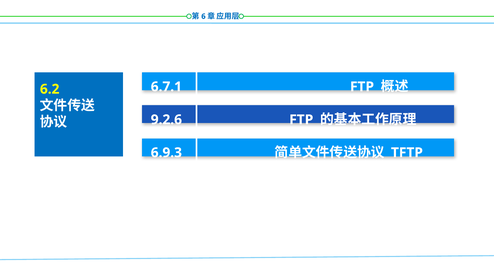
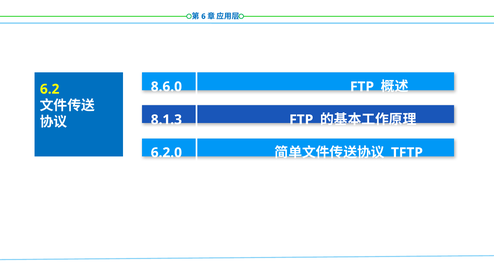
6.7.1: 6.7.1 -> 8.6.0 (166, 87)
9.2.6: 9.2.6 -> 8.1.3 (166, 120)
6.9.3: 6.9.3 -> 6.2.0 (166, 153)
